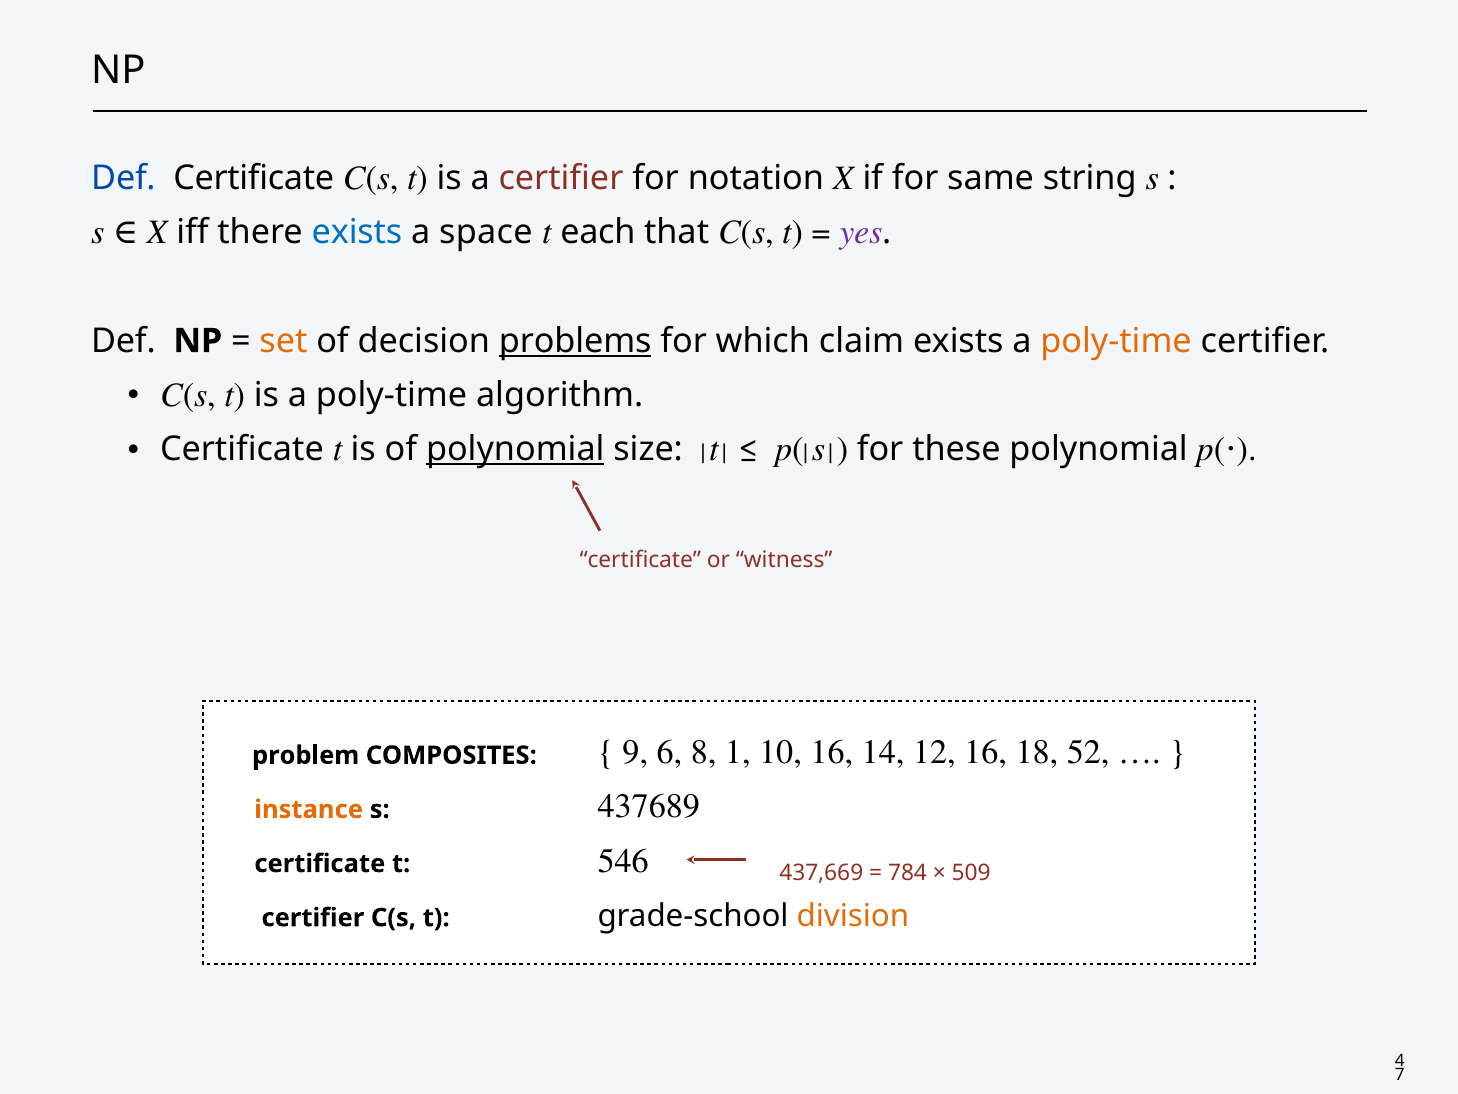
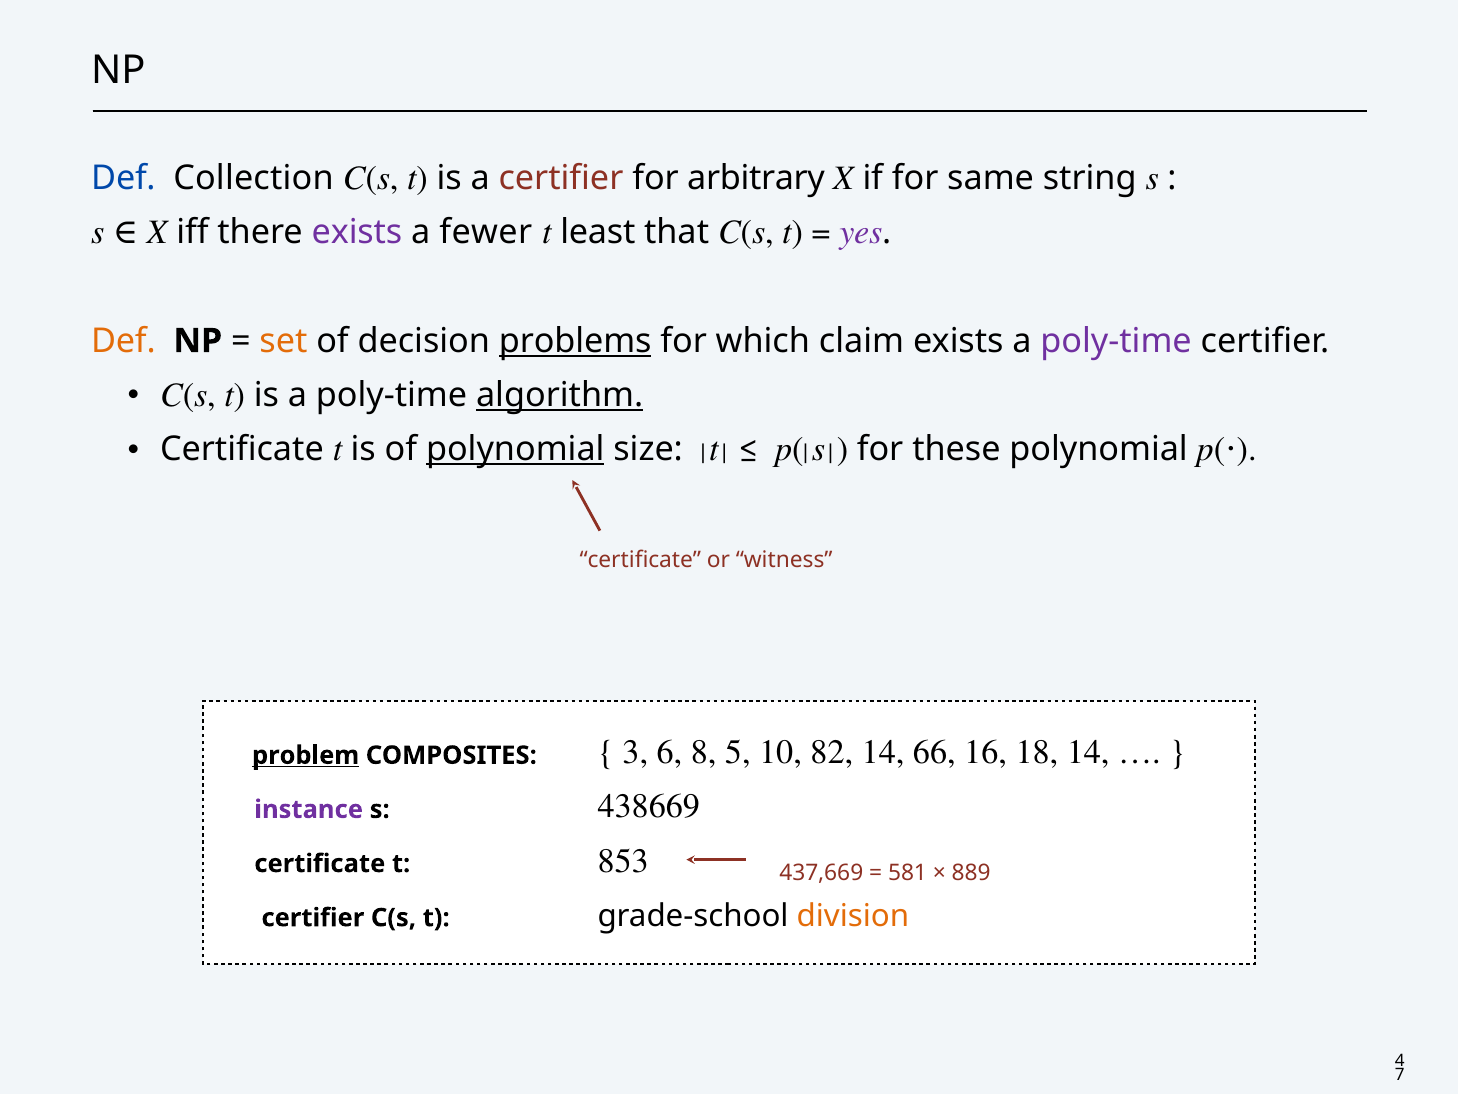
Def Certificate: Certificate -> Collection (253, 178)
notation: notation -> arbitrary (756, 178)
exists colour: blue -> purple (357, 233)
space: space -> fewer (486, 233)
each: each -> least (598, 233)
Def colour: black -> orange (123, 341)
poly-time colour: orange -> purple (1116, 341)
algorithm underline: none -> present (560, 395)
problem underline: none -> present (306, 755)
9: 9 -> 3 (635, 752)
1: 1 -> 5 (738, 752)
10 16: 16 -> 82 (832, 752)
12: 12 -> 66 (934, 752)
18 52: 52 -> 14 (1088, 752)
instance colour: orange -> purple (309, 809)
437689: 437689 -> 438669 (649, 806)
546: 546 -> 853 (623, 860)
784: 784 -> 581 (908, 872)
509: 509 -> 889 (971, 872)
